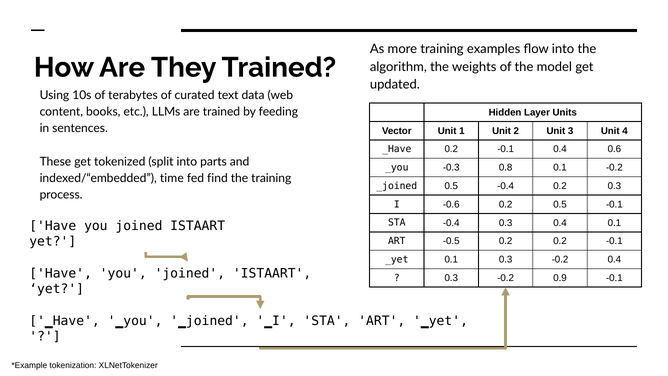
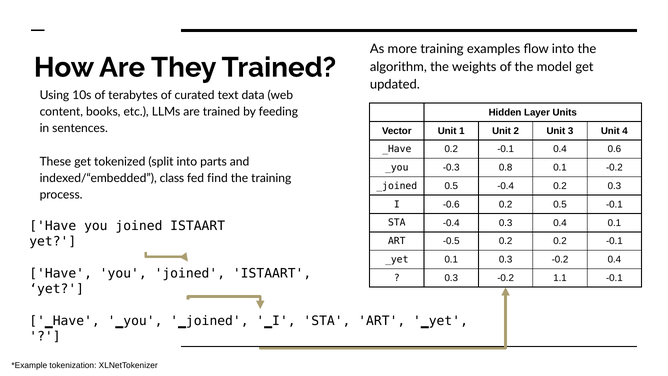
time: time -> class (172, 178)
0.9: 0.9 -> 1.1 (560, 278)
